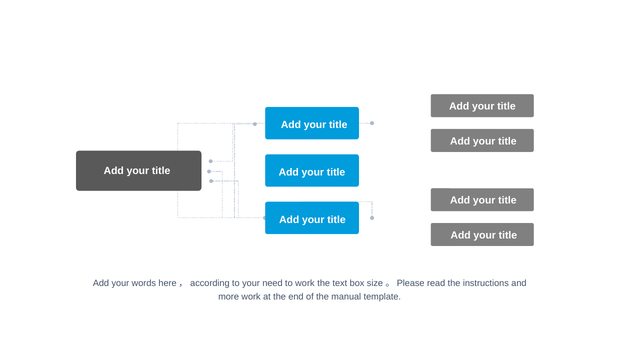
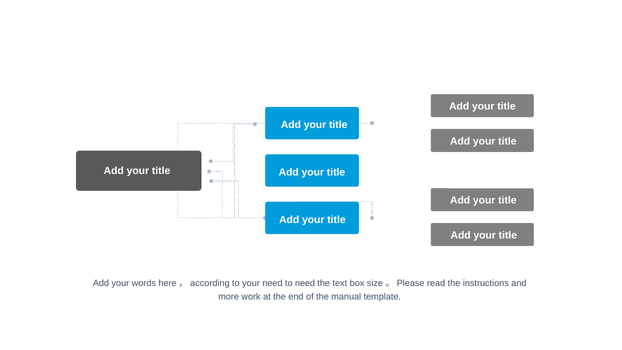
to work: work -> need (305, 283)
